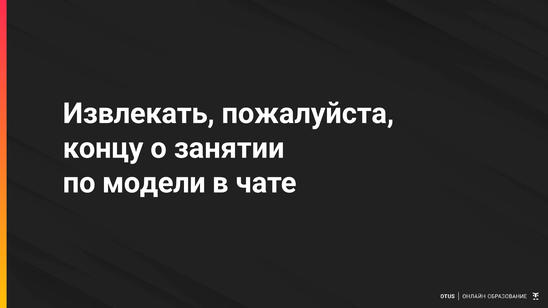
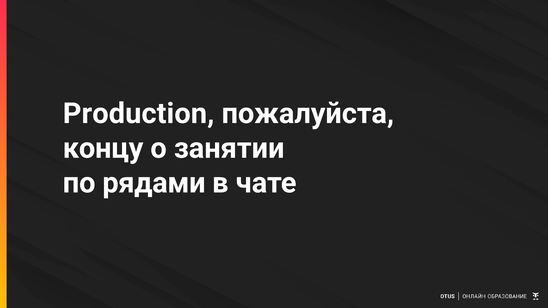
Извлекать: Извлекать -> Production (139, 114)
модели: модели -> рядами (154, 183)
